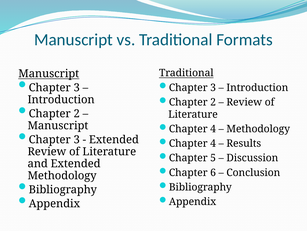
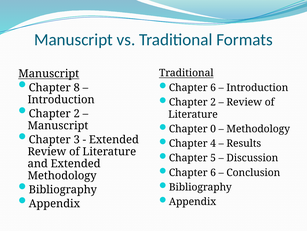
3: 3 -> 8 (77, 87)
3: 3 -> 6 (213, 87)
4: 4 -> 0 (213, 129)
